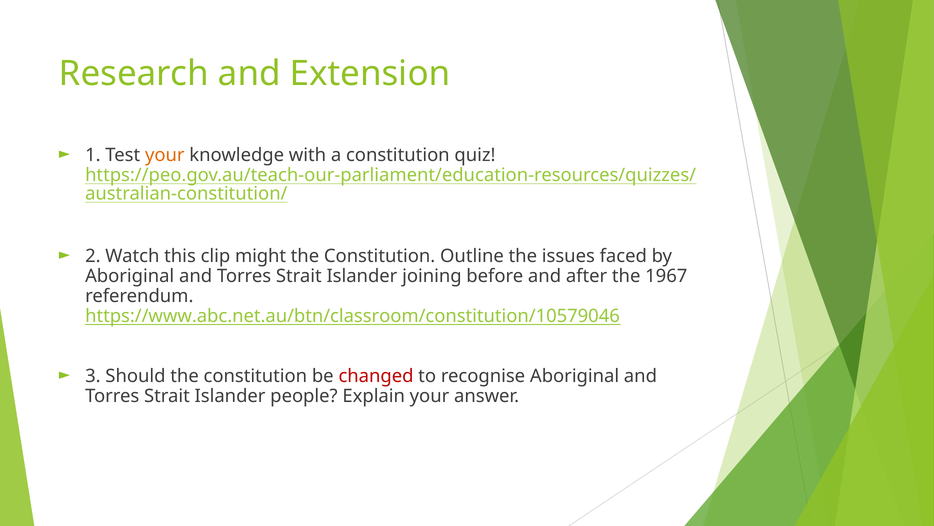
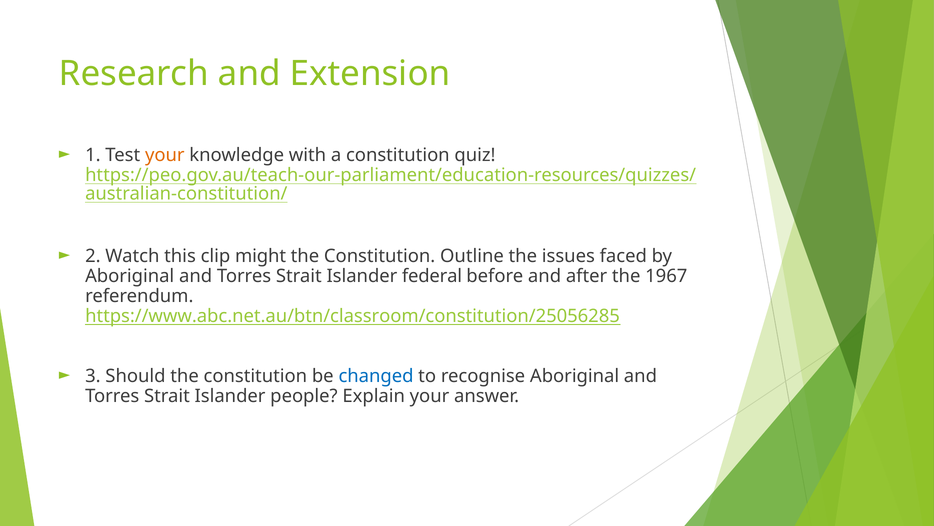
joining: joining -> federal (432, 276)
https://www.abc.net.au/btn/classroom/constitution/10579046: https://www.abc.net.au/btn/classroom/constitution/10579046 -> https://www.abc.net.au/btn/classroom/constitution/25056285 (353, 316)
changed colour: red -> blue (376, 376)
